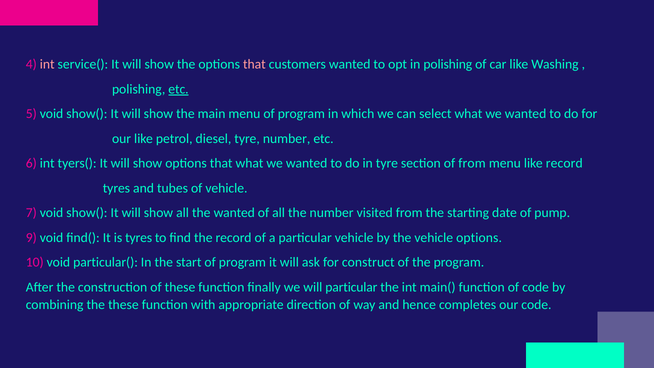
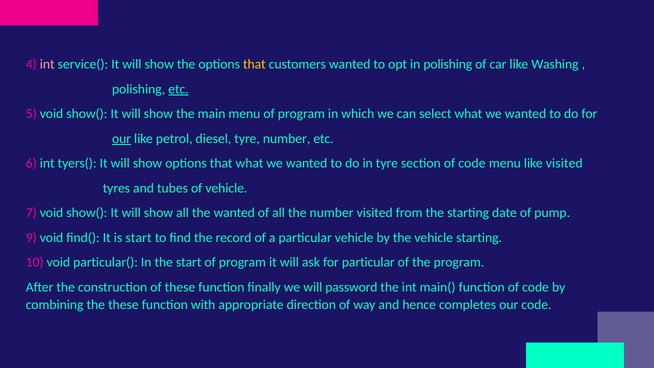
that colour: pink -> yellow (254, 64)
our underline: none -> present (122, 139)
section of from: from -> code (472, 163)
like record: record -> visited (564, 163)
is tyres: tyres -> start (139, 238)
vehicle options: options -> starting (479, 238)
for construct: construct -> particular (368, 262)
will particular: particular -> password (351, 287)
